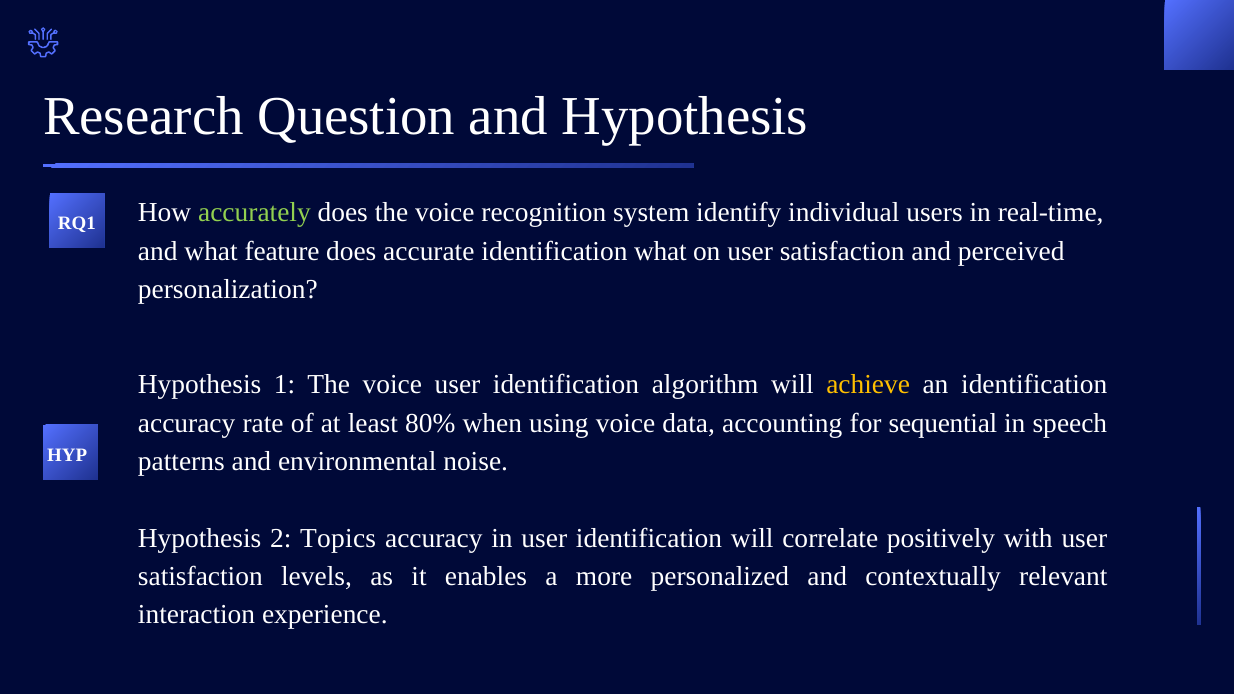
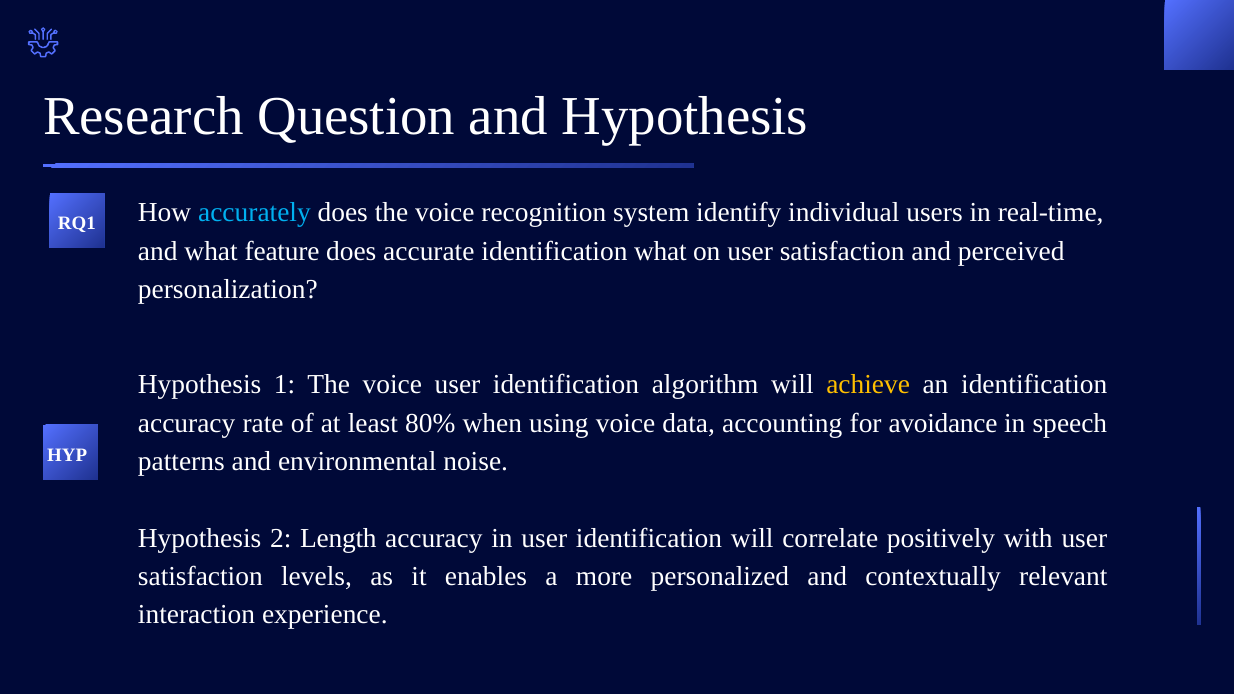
accurately colour: light green -> light blue (254, 213)
sequential: sequential -> avoidance (943, 423)
Topics: Topics -> Length (338, 538)
